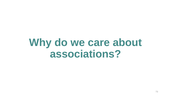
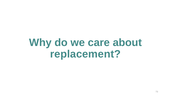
associations: associations -> replacement (85, 54)
